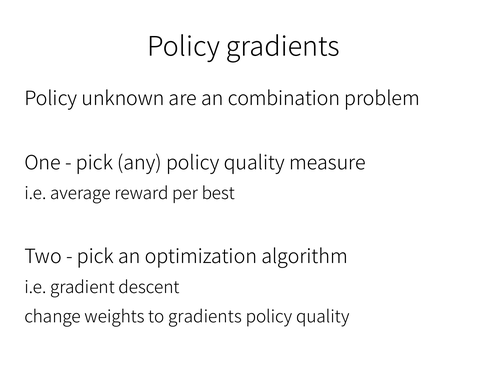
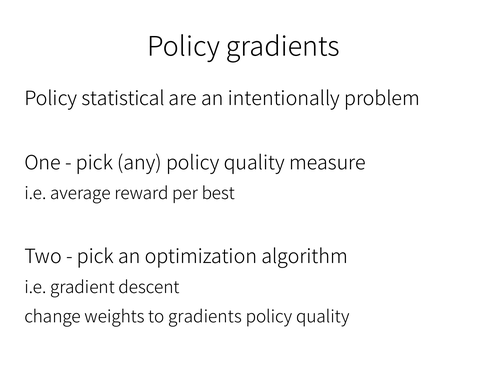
unknown: unknown -> statistical (123, 99)
combination: combination -> intentionally (284, 99)
